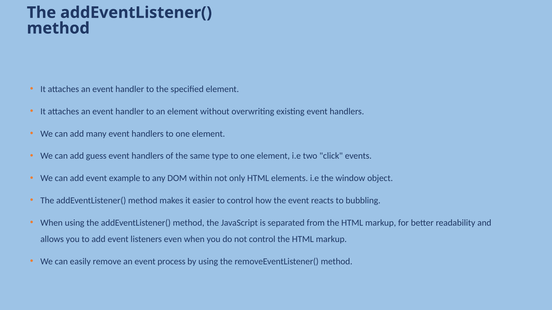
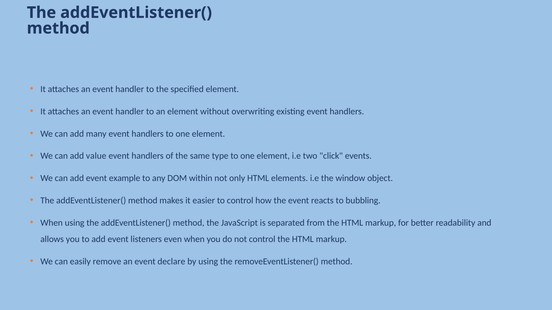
guess: guess -> value (96, 156)
process: process -> declare (171, 262)
